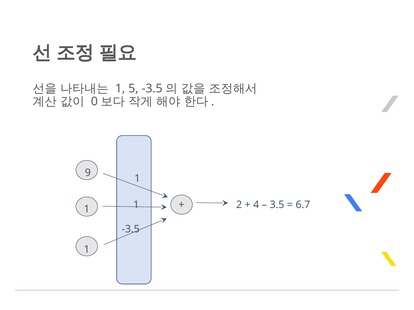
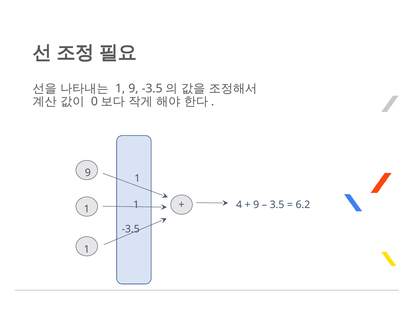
1 5: 5 -> 9 (133, 89)
2: 2 -> 4 (239, 205)
4: 4 -> 9 (256, 205)
6.7: 6.7 -> 6.2 (303, 205)
